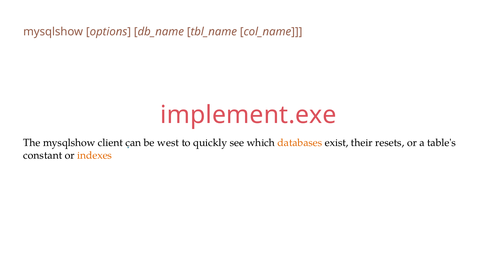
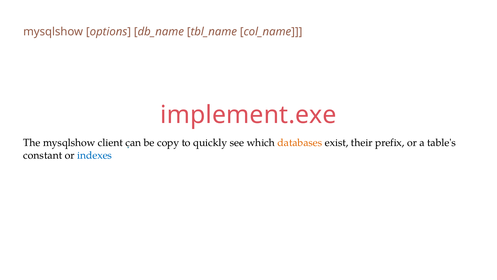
west: west -> copy (168, 143)
resets: resets -> prefix (390, 143)
indexes colour: orange -> blue (95, 155)
